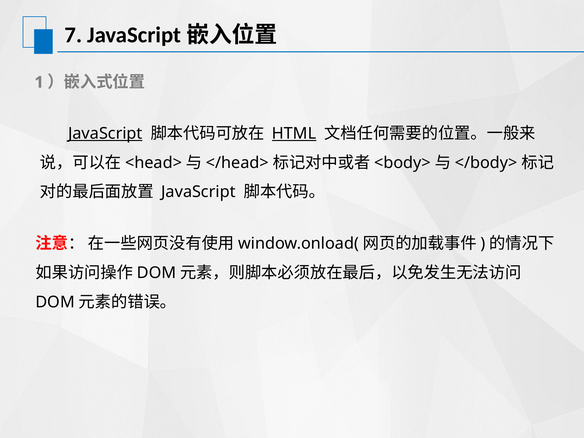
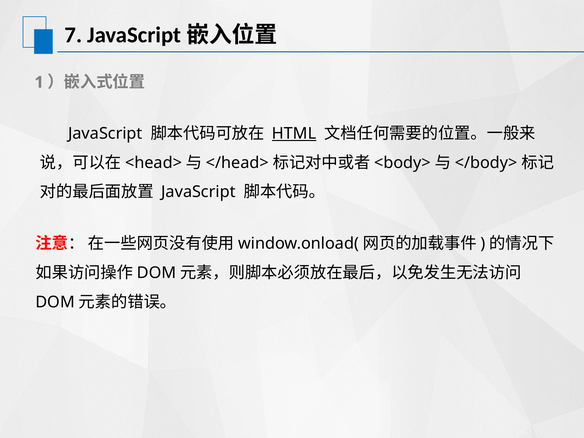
JavaScript underline: present -> none (105, 133)
